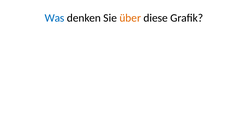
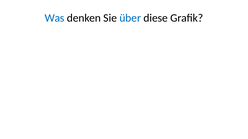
über colour: orange -> blue (130, 18)
